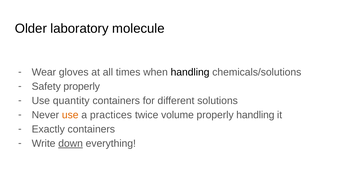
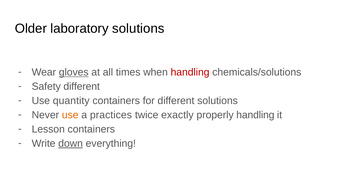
laboratory molecule: molecule -> solutions (138, 29)
gloves underline: none -> present (74, 72)
handling colour: black -> red (190, 72)
Safety properly: properly -> different (82, 86)
volume: volume -> exactly (177, 115)
Exactly: Exactly -> Lesson (48, 129)
